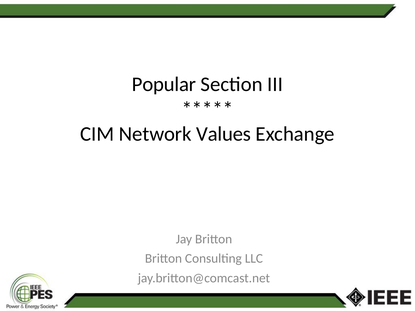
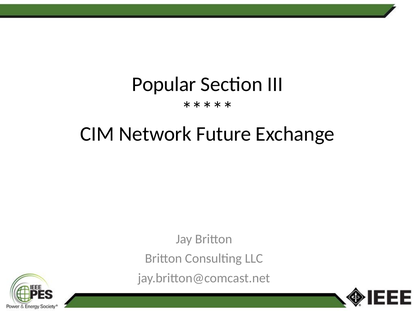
Values: Values -> Future (224, 134)
